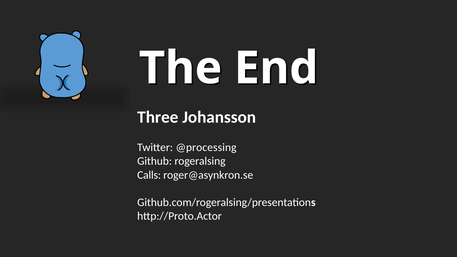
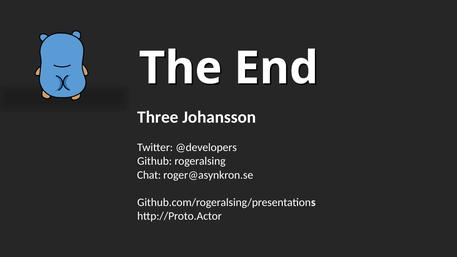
@processing: @processing -> @developers (206, 148)
Calls: Calls -> Chat (149, 175)
